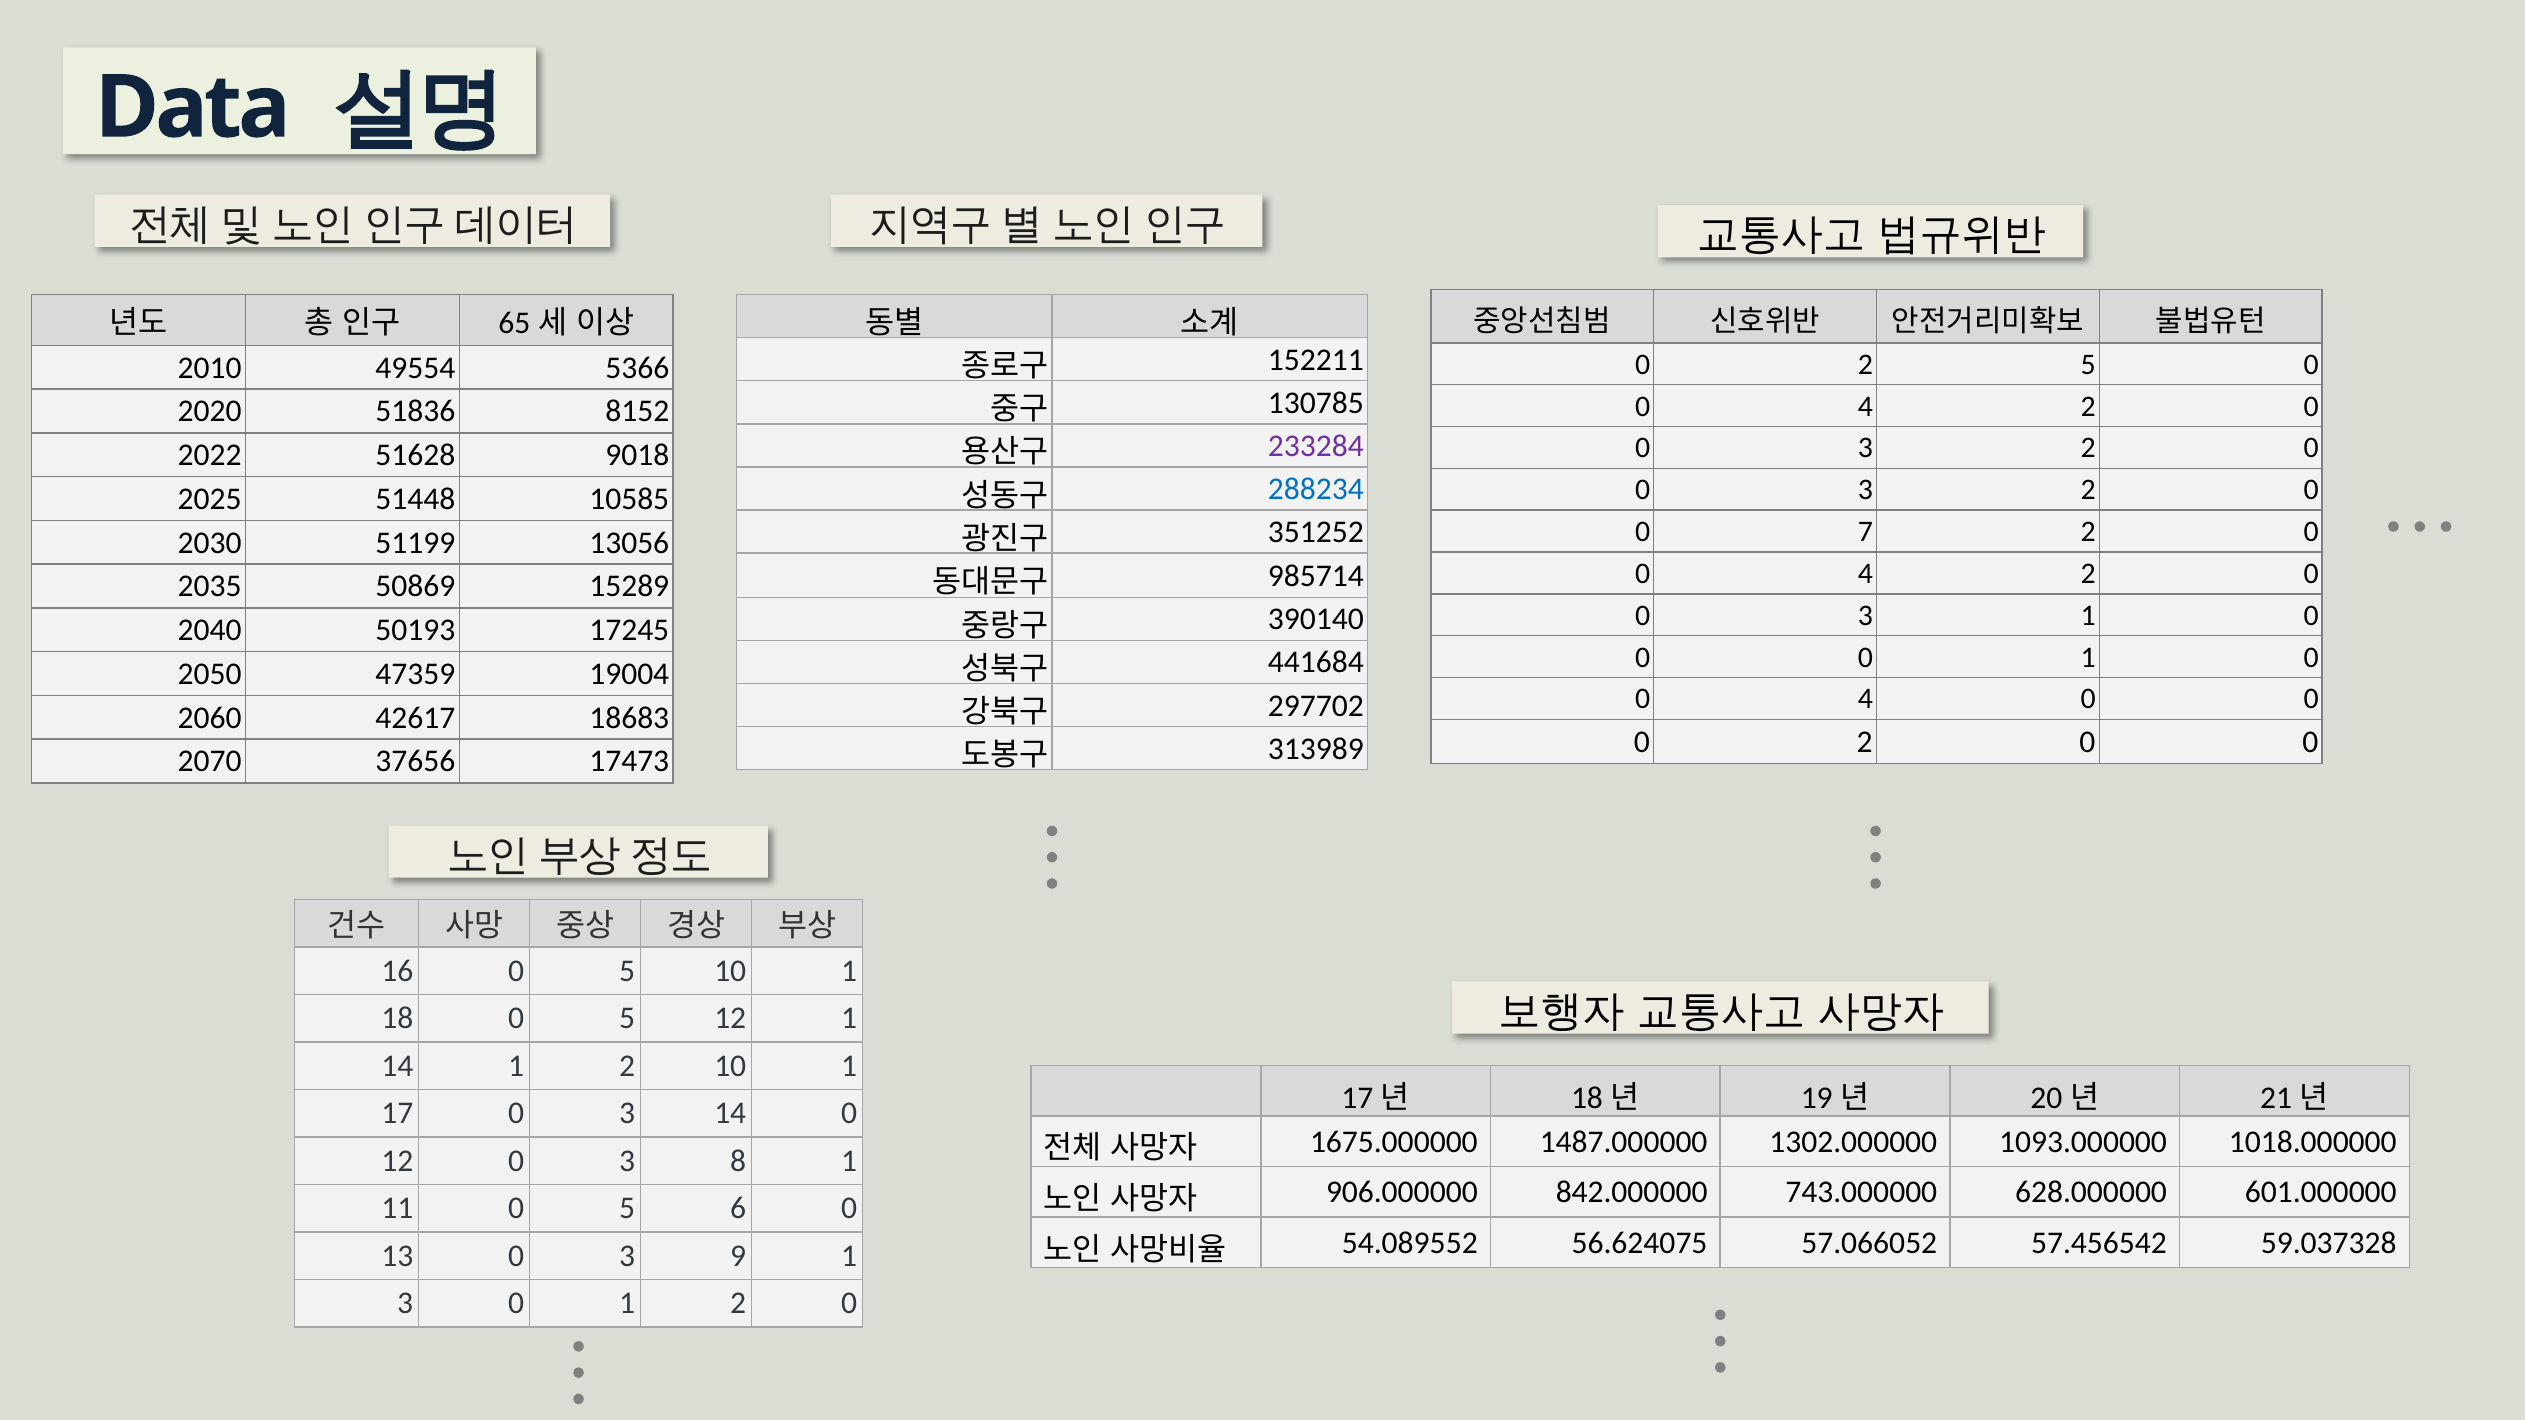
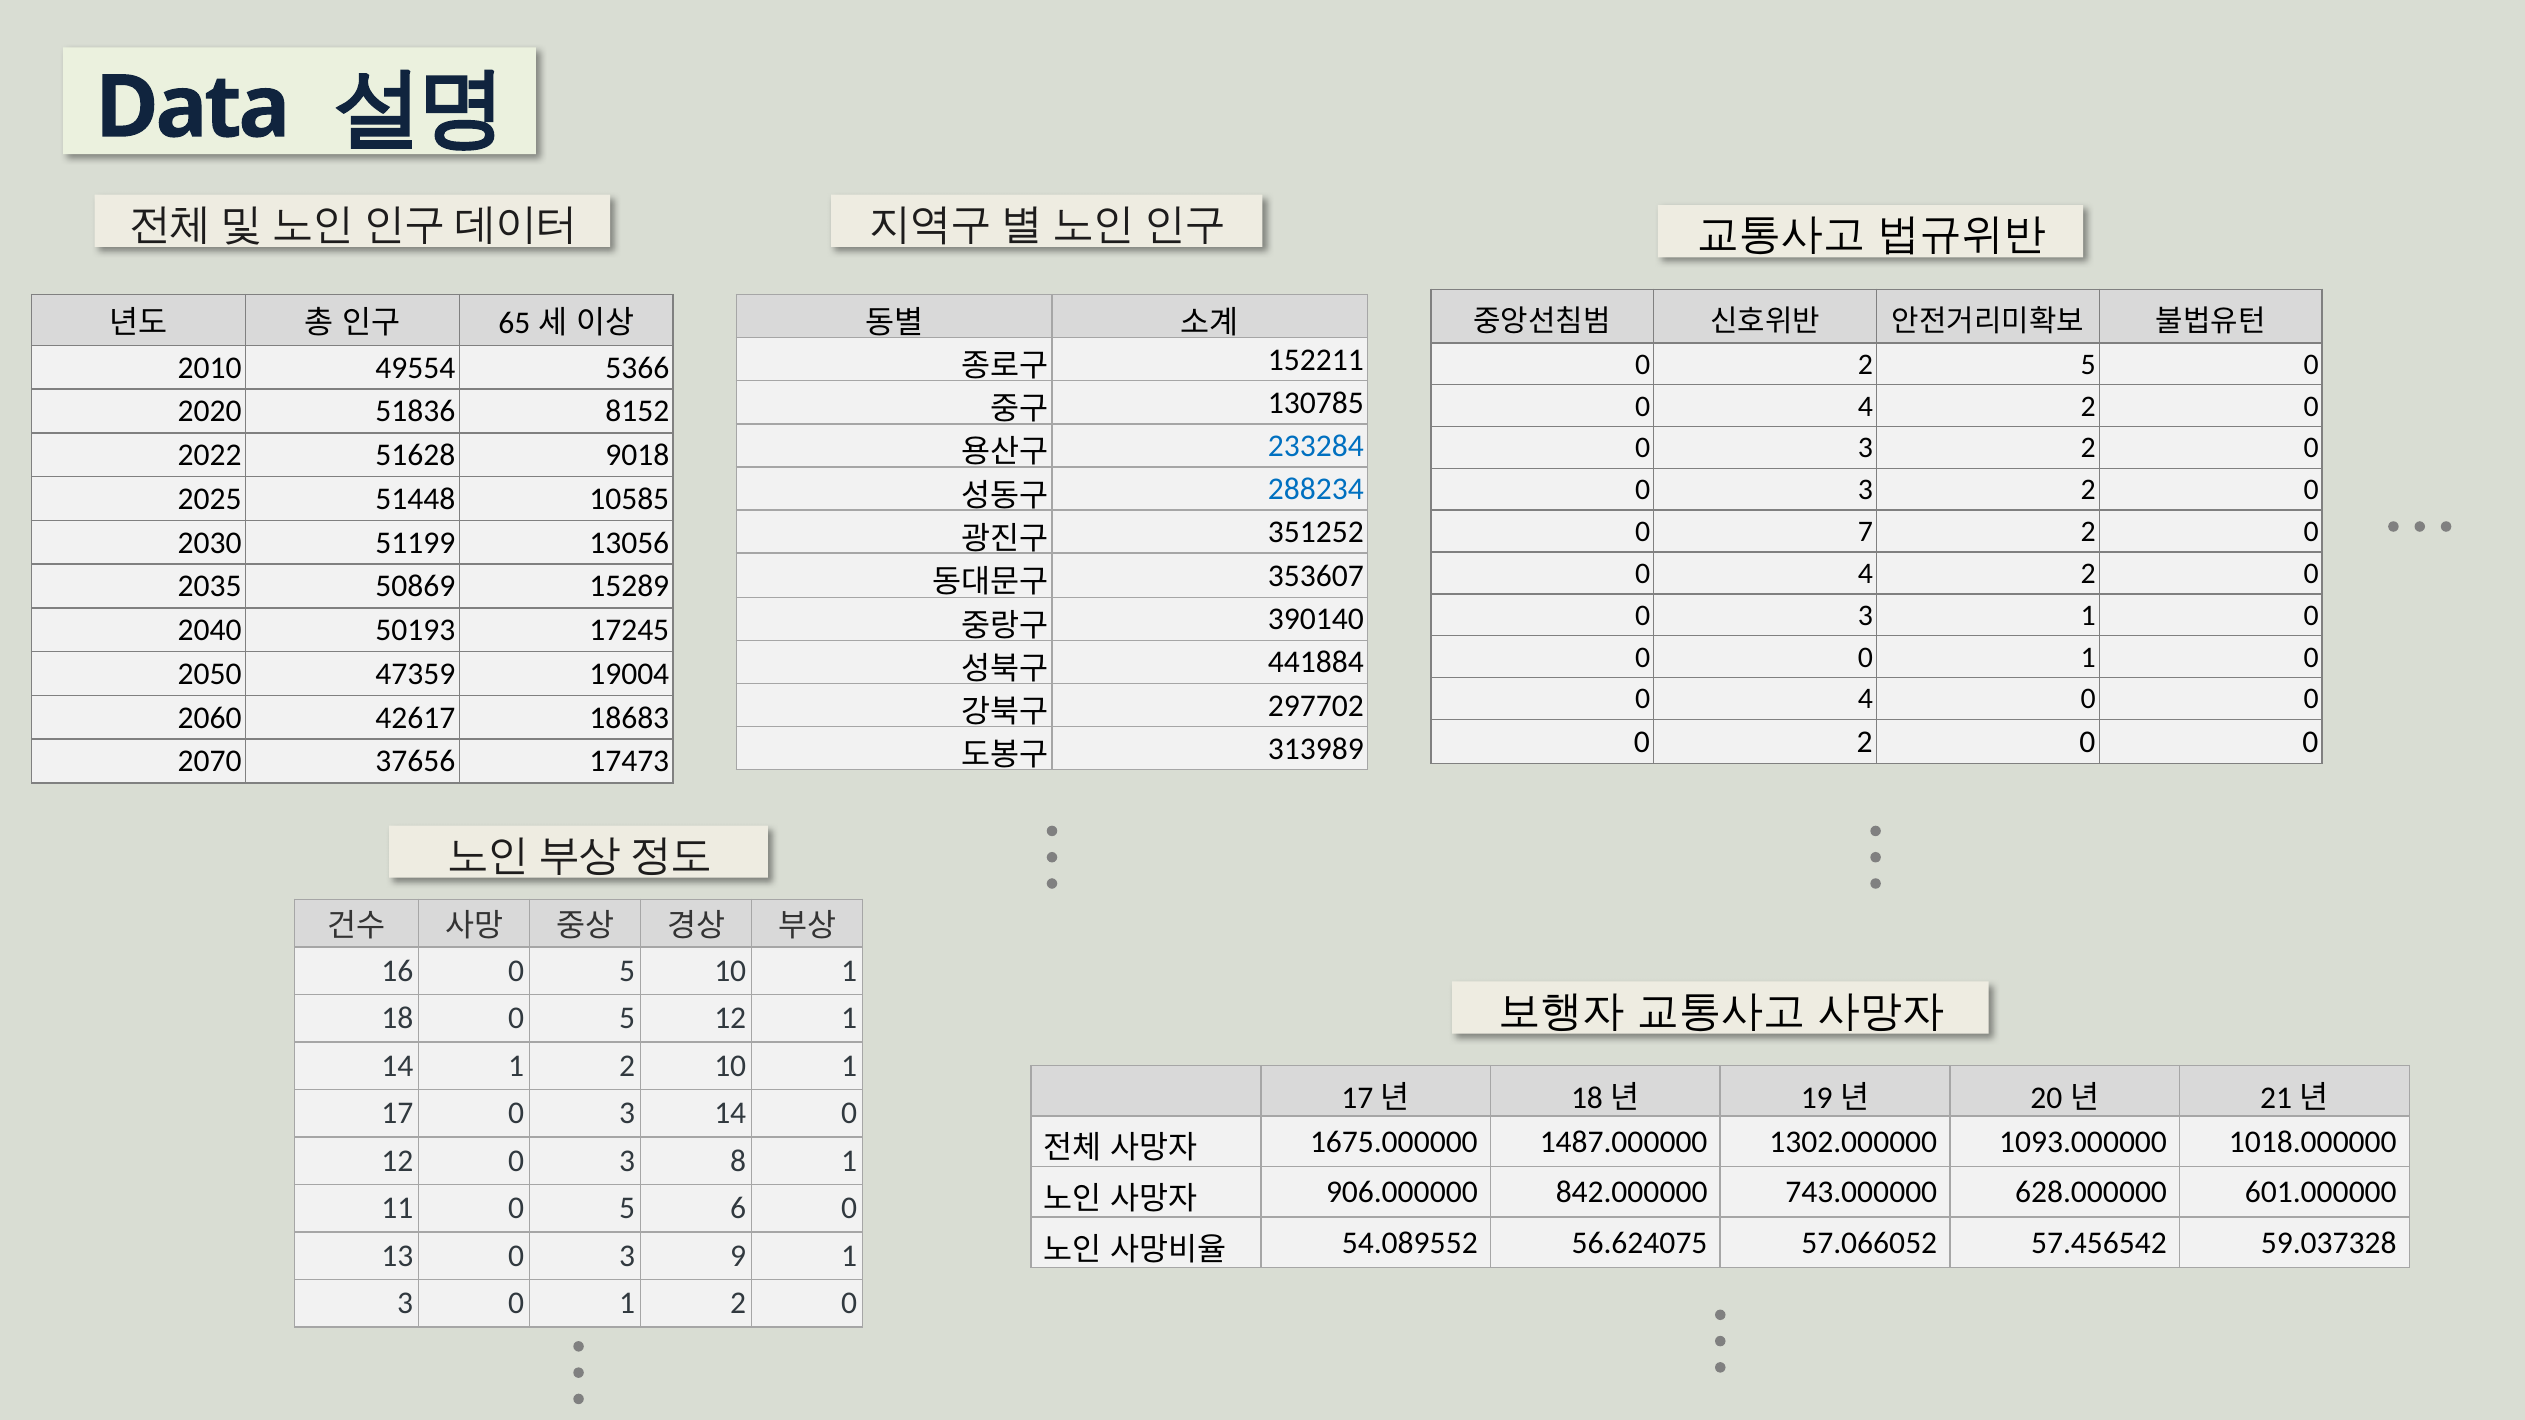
233284 colour: purple -> blue (1316, 446)
985714: 985714 -> 353607 (1316, 576)
441684: 441684 -> 441884 (1316, 663)
